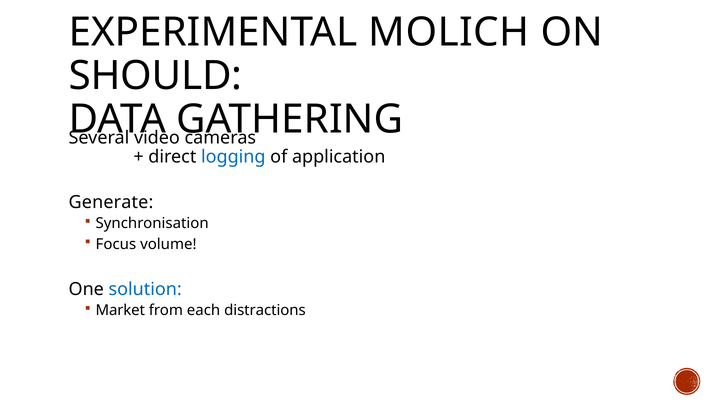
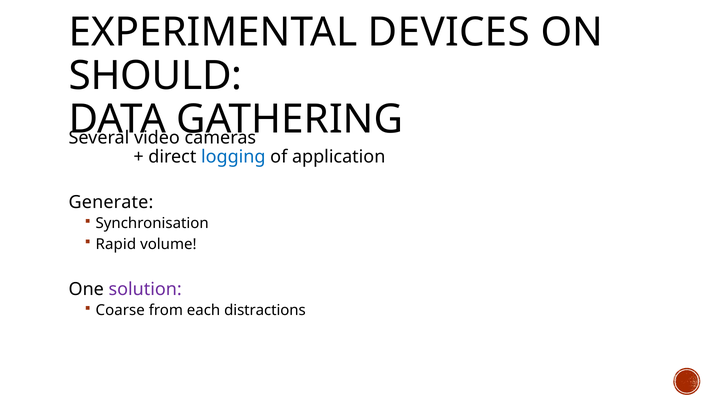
MOLICH: MOLICH -> DEVICES (449, 32)
Focus: Focus -> Rapid (116, 244)
solution colour: blue -> purple (145, 289)
Market: Market -> Coarse (120, 310)
